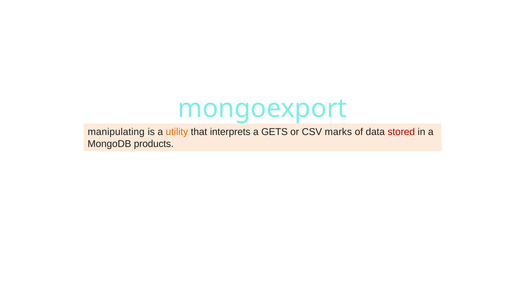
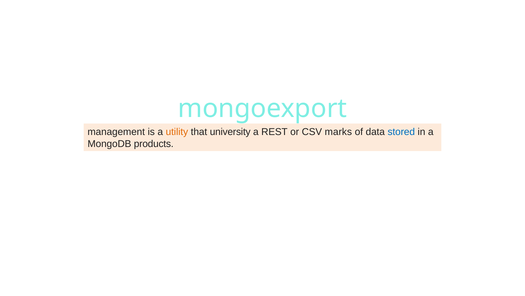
manipulating: manipulating -> management (116, 132)
interprets: interprets -> university (230, 132)
GETS: GETS -> REST (274, 132)
stored colour: red -> blue (401, 132)
